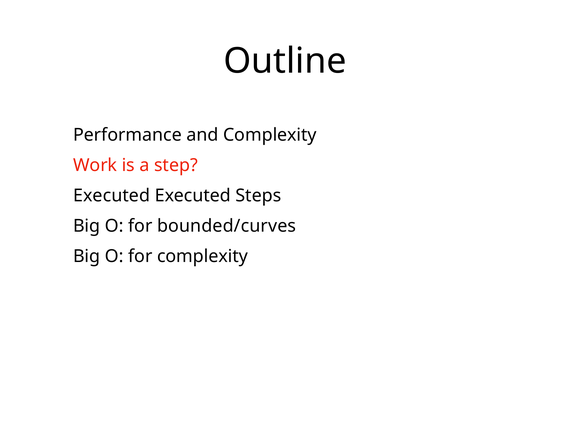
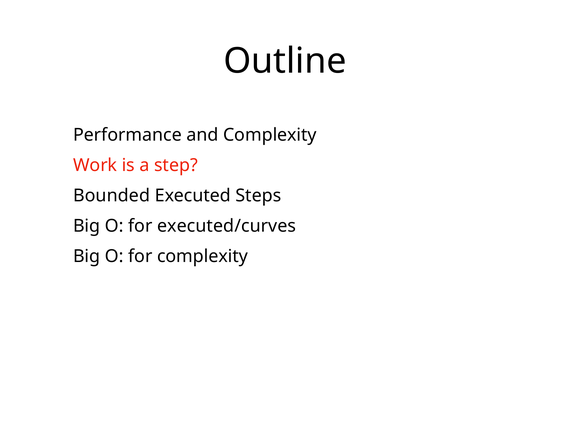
Executed: Executed -> Bounded (112, 196)
bounded/curves: bounded/curves -> executed/curves (227, 226)
